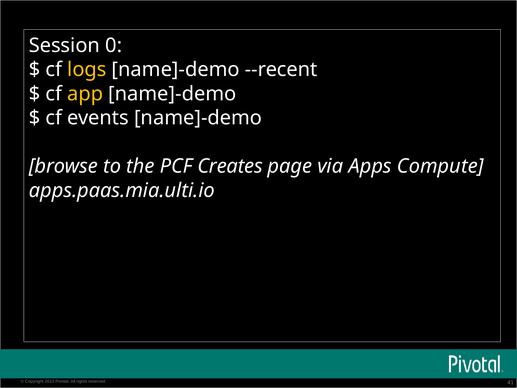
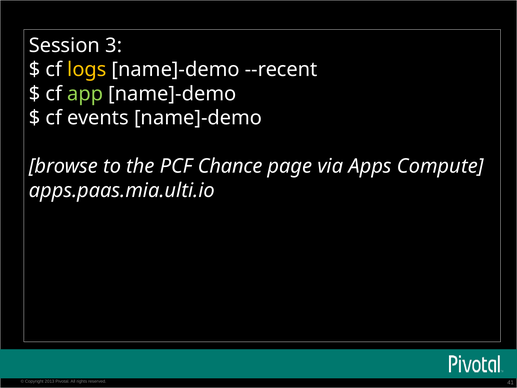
0: 0 -> 3 (114, 45)
app colour: yellow -> light green (85, 94)
Creates: Creates -> Chance (230, 166)
